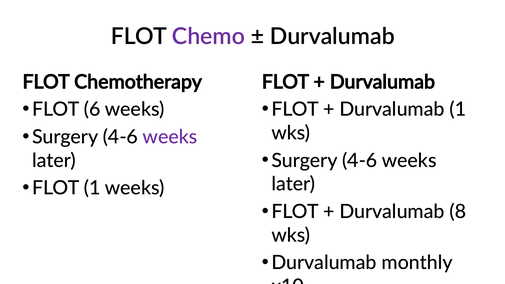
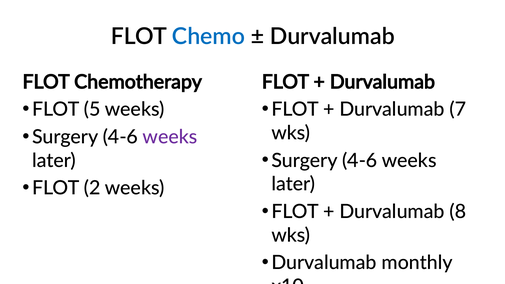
Chemo colour: purple -> blue (208, 37)
6: 6 -> 5 (92, 109)
Durvalumab 1: 1 -> 7 (458, 109)
FLOT 1: 1 -> 2 (92, 188)
